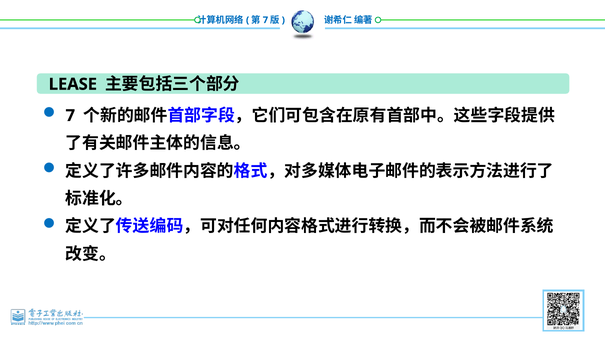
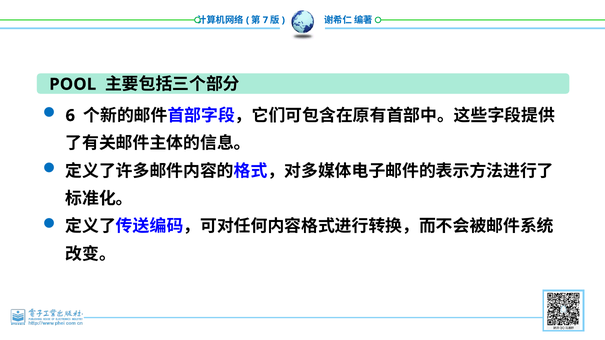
LEASE: LEASE -> POOL (73, 84)
7: 7 -> 6 (70, 116)
